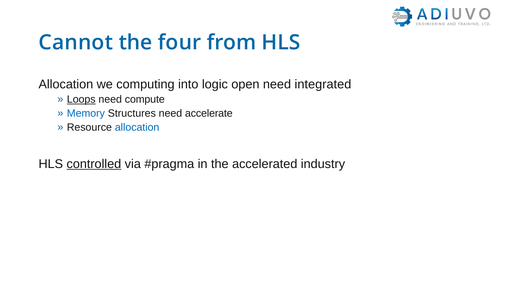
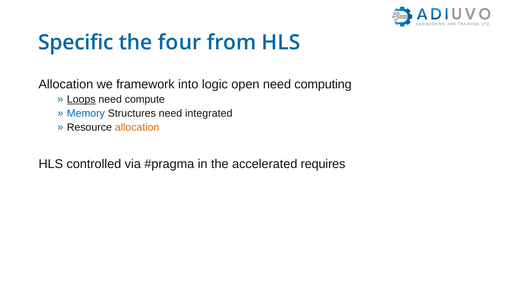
Cannot: Cannot -> Specific (76, 42)
computing: computing -> framework (145, 84)
integrated: integrated -> computing (323, 84)
accelerate: accelerate -> integrated (209, 113)
allocation colour: blue -> orange (137, 127)
controlled underline: present -> none (94, 164)
industry: industry -> requires (323, 164)
